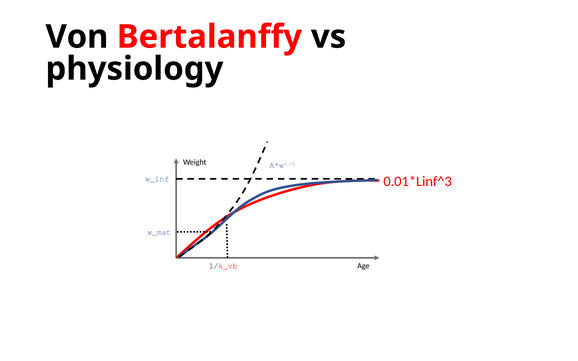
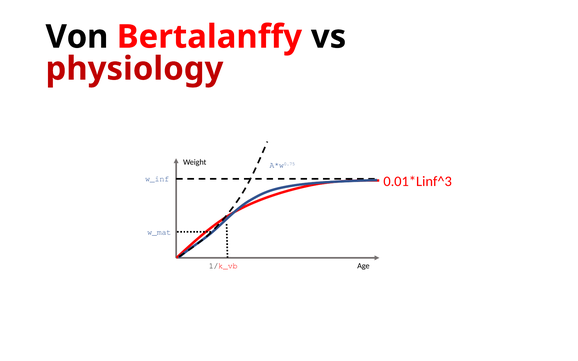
physiology colour: black -> red (134, 69)
